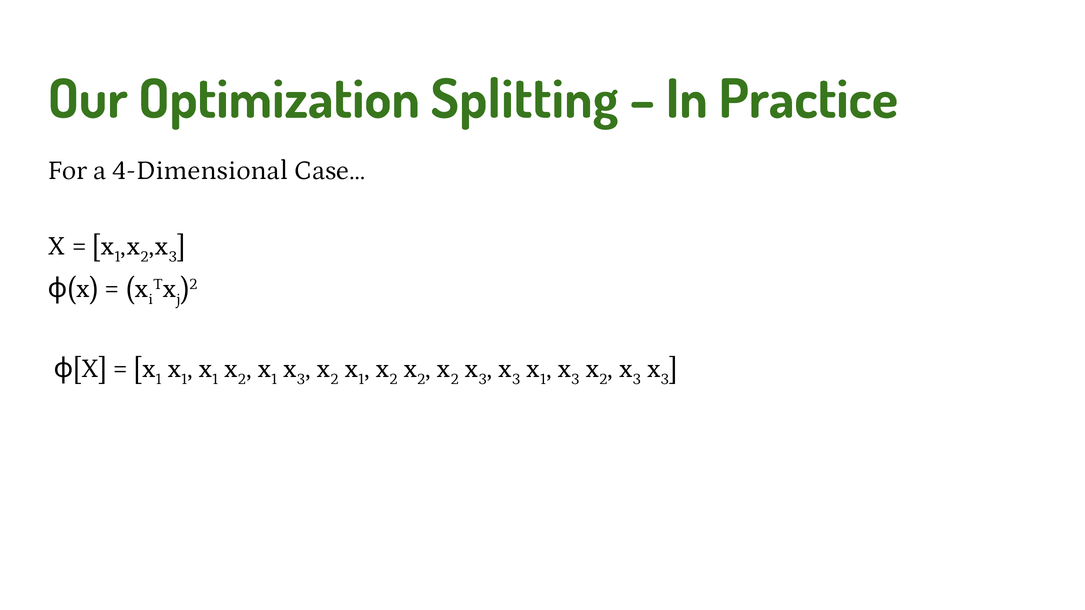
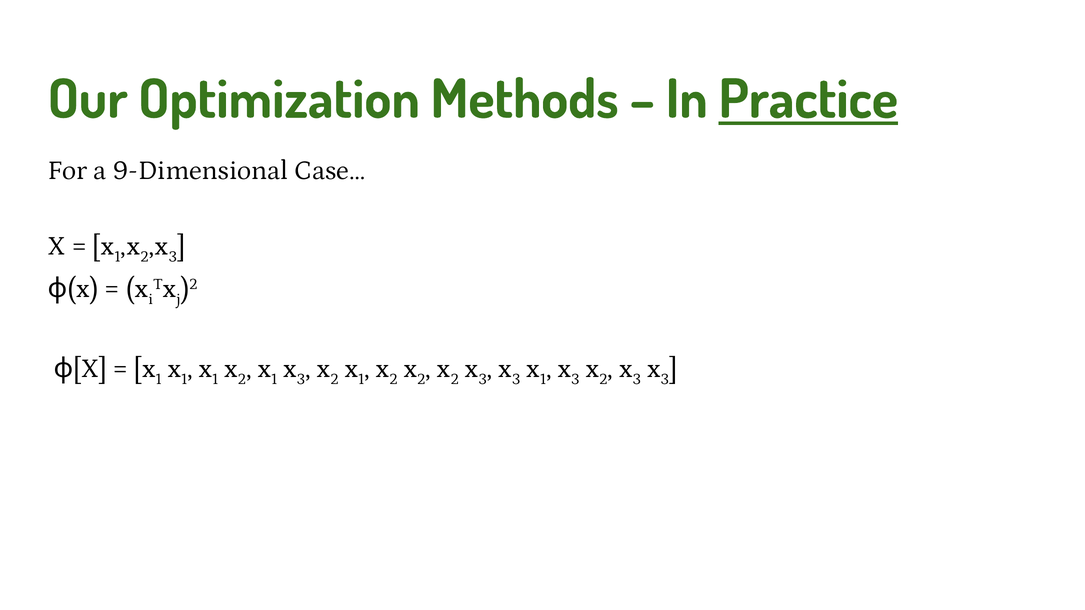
Splitting: Splitting -> Methods (525, 100)
Practice underline: none -> present (808, 100)
4-Dimensional: 4-Dimensional -> 9-Dimensional (200, 171)
